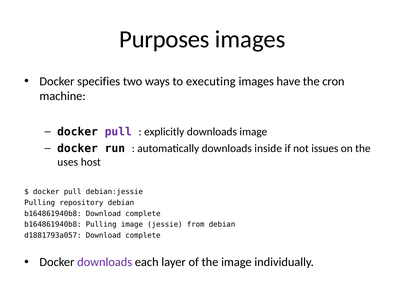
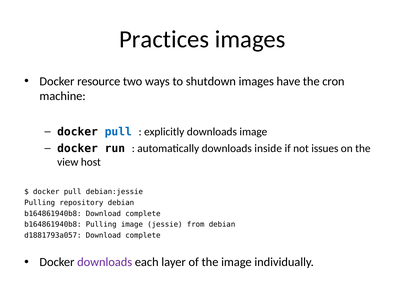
Purposes: Purposes -> Practices (164, 39)
specifies: specifies -> resource (99, 81)
executing: executing -> shutdown (211, 81)
pull colour: purple -> blue (118, 132)
uses: uses -> view (68, 162)
